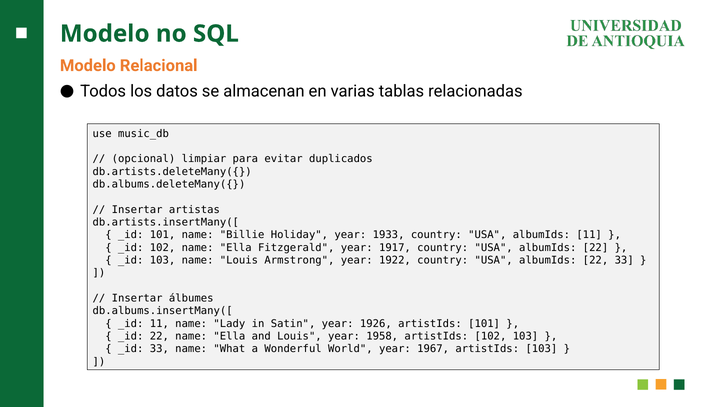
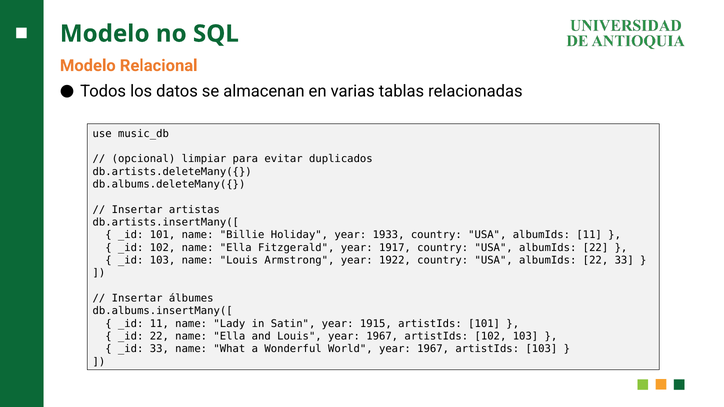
1926: 1926 -> 1915 (376, 324)
Louis year 1958: 1958 -> 1967 (382, 337)
